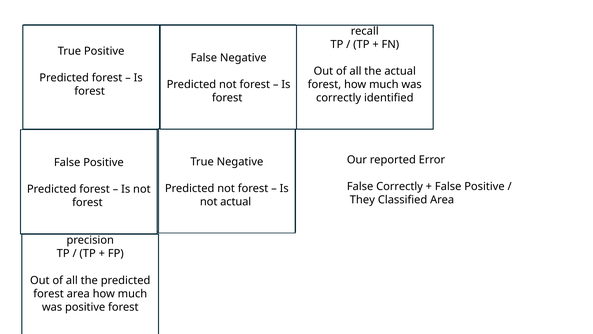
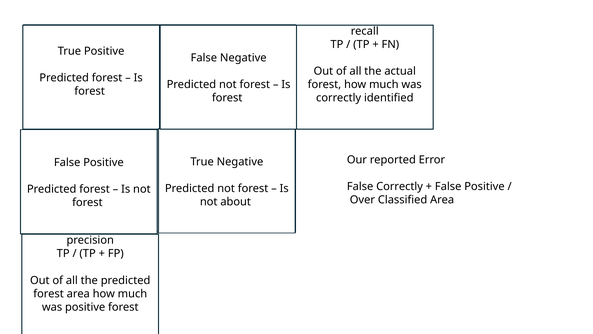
They: They -> Over (362, 200)
not actual: actual -> about (236, 202)
